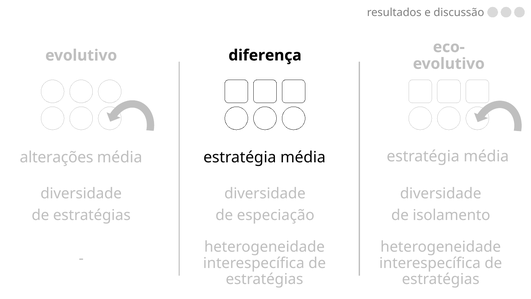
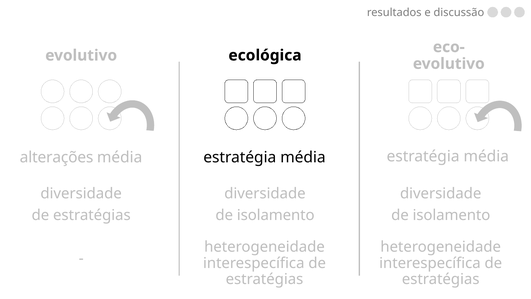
diferença: diferença -> ecológica (265, 55)
especiação: especiação -> isolamento (276, 215)
